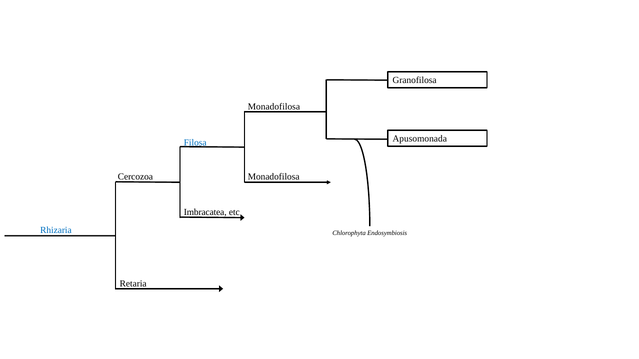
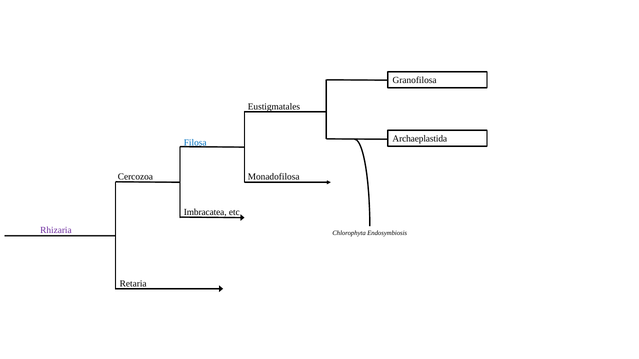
Monadofilosa: Monadofilosa -> Eustigmatales (274, 107)
Apusomonada: Apusomonada -> Archaeplastida (420, 139)
Rhizaria colour: blue -> purple (56, 230)
